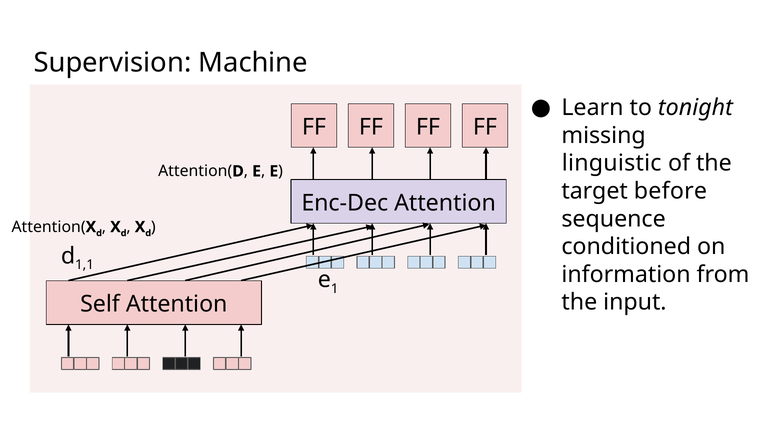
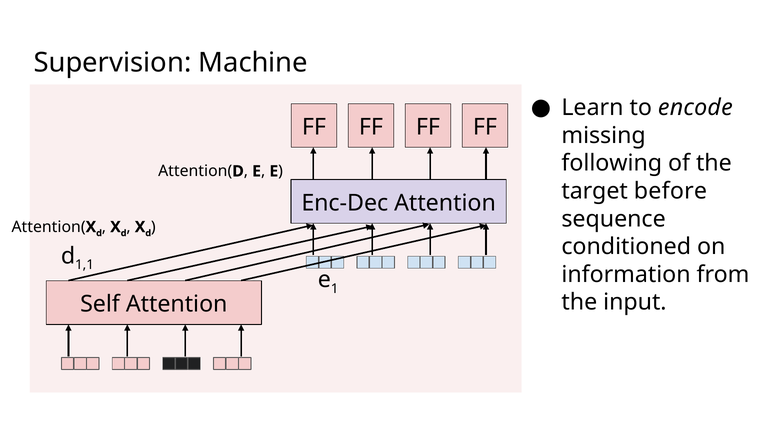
tonight: tonight -> encode (695, 108)
linguistic: linguistic -> following (612, 163)
